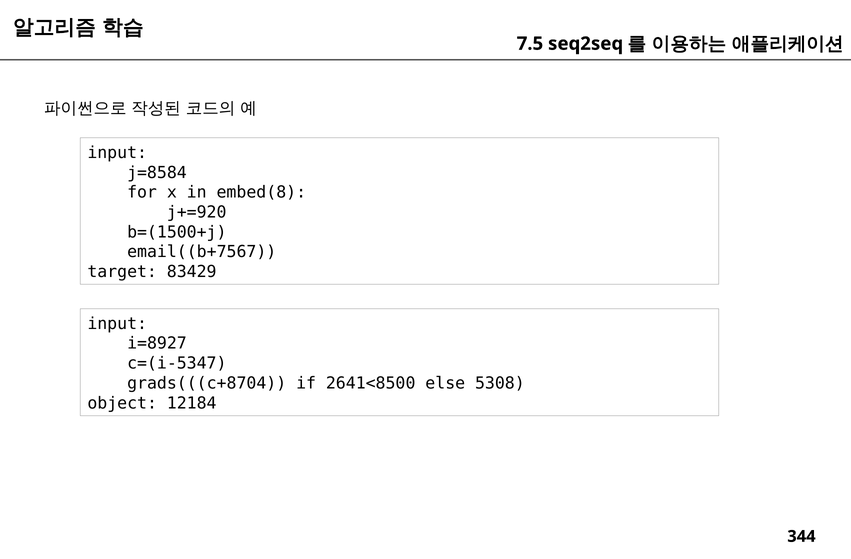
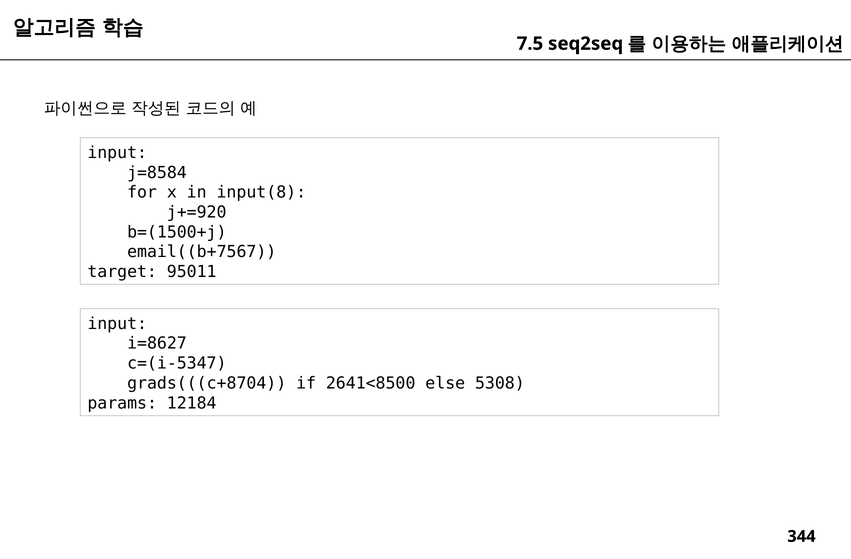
embed(8: embed(8 -> input(8 (261, 192)
83429: 83429 -> 95011 (192, 272)
i=8927: i=8927 -> i=8627 (157, 344)
object: object -> params (122, 403)
